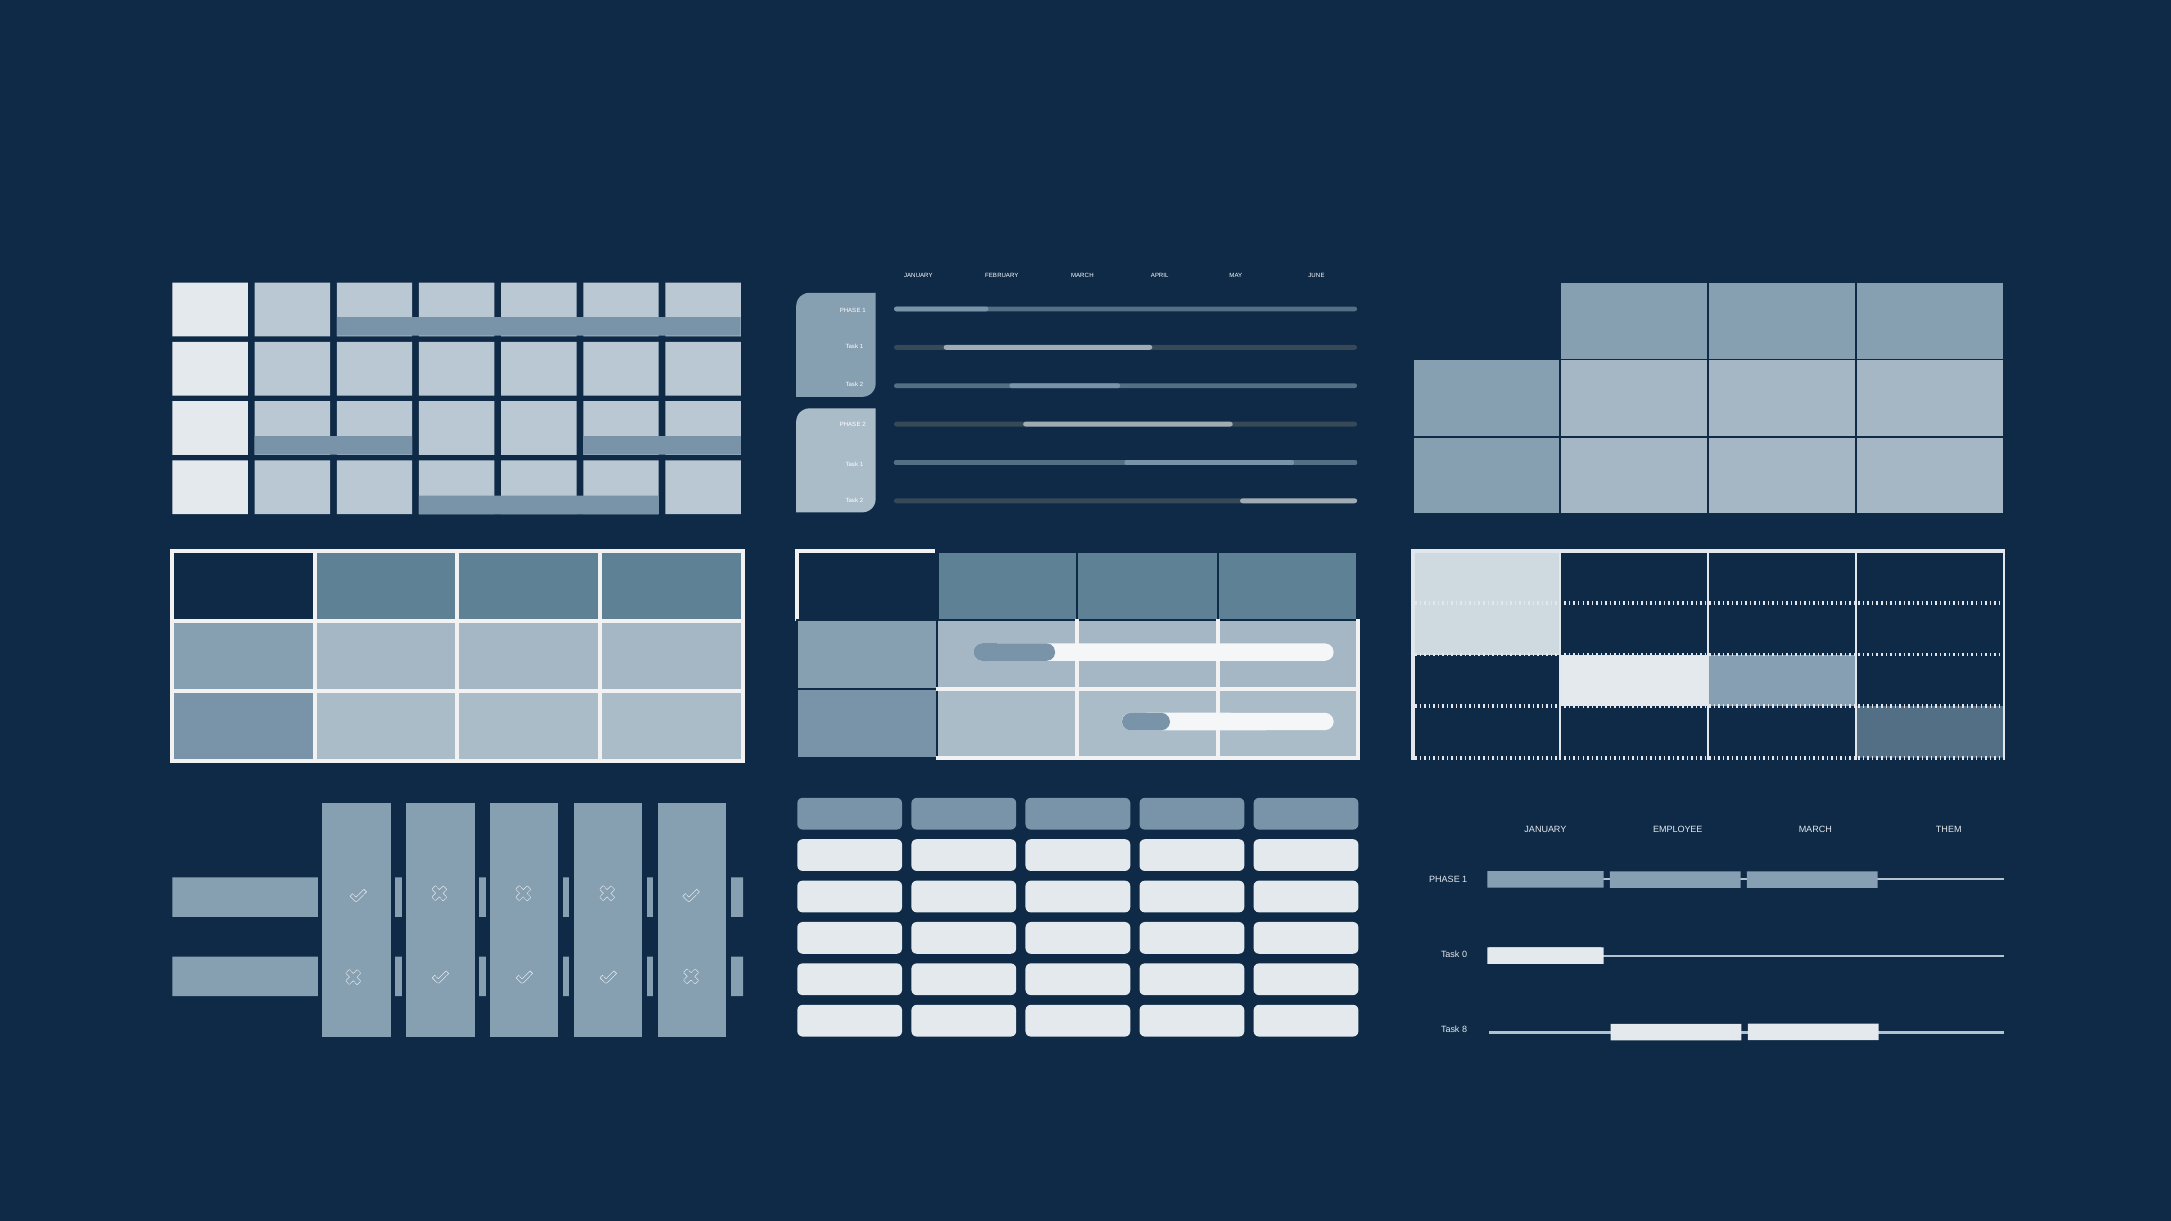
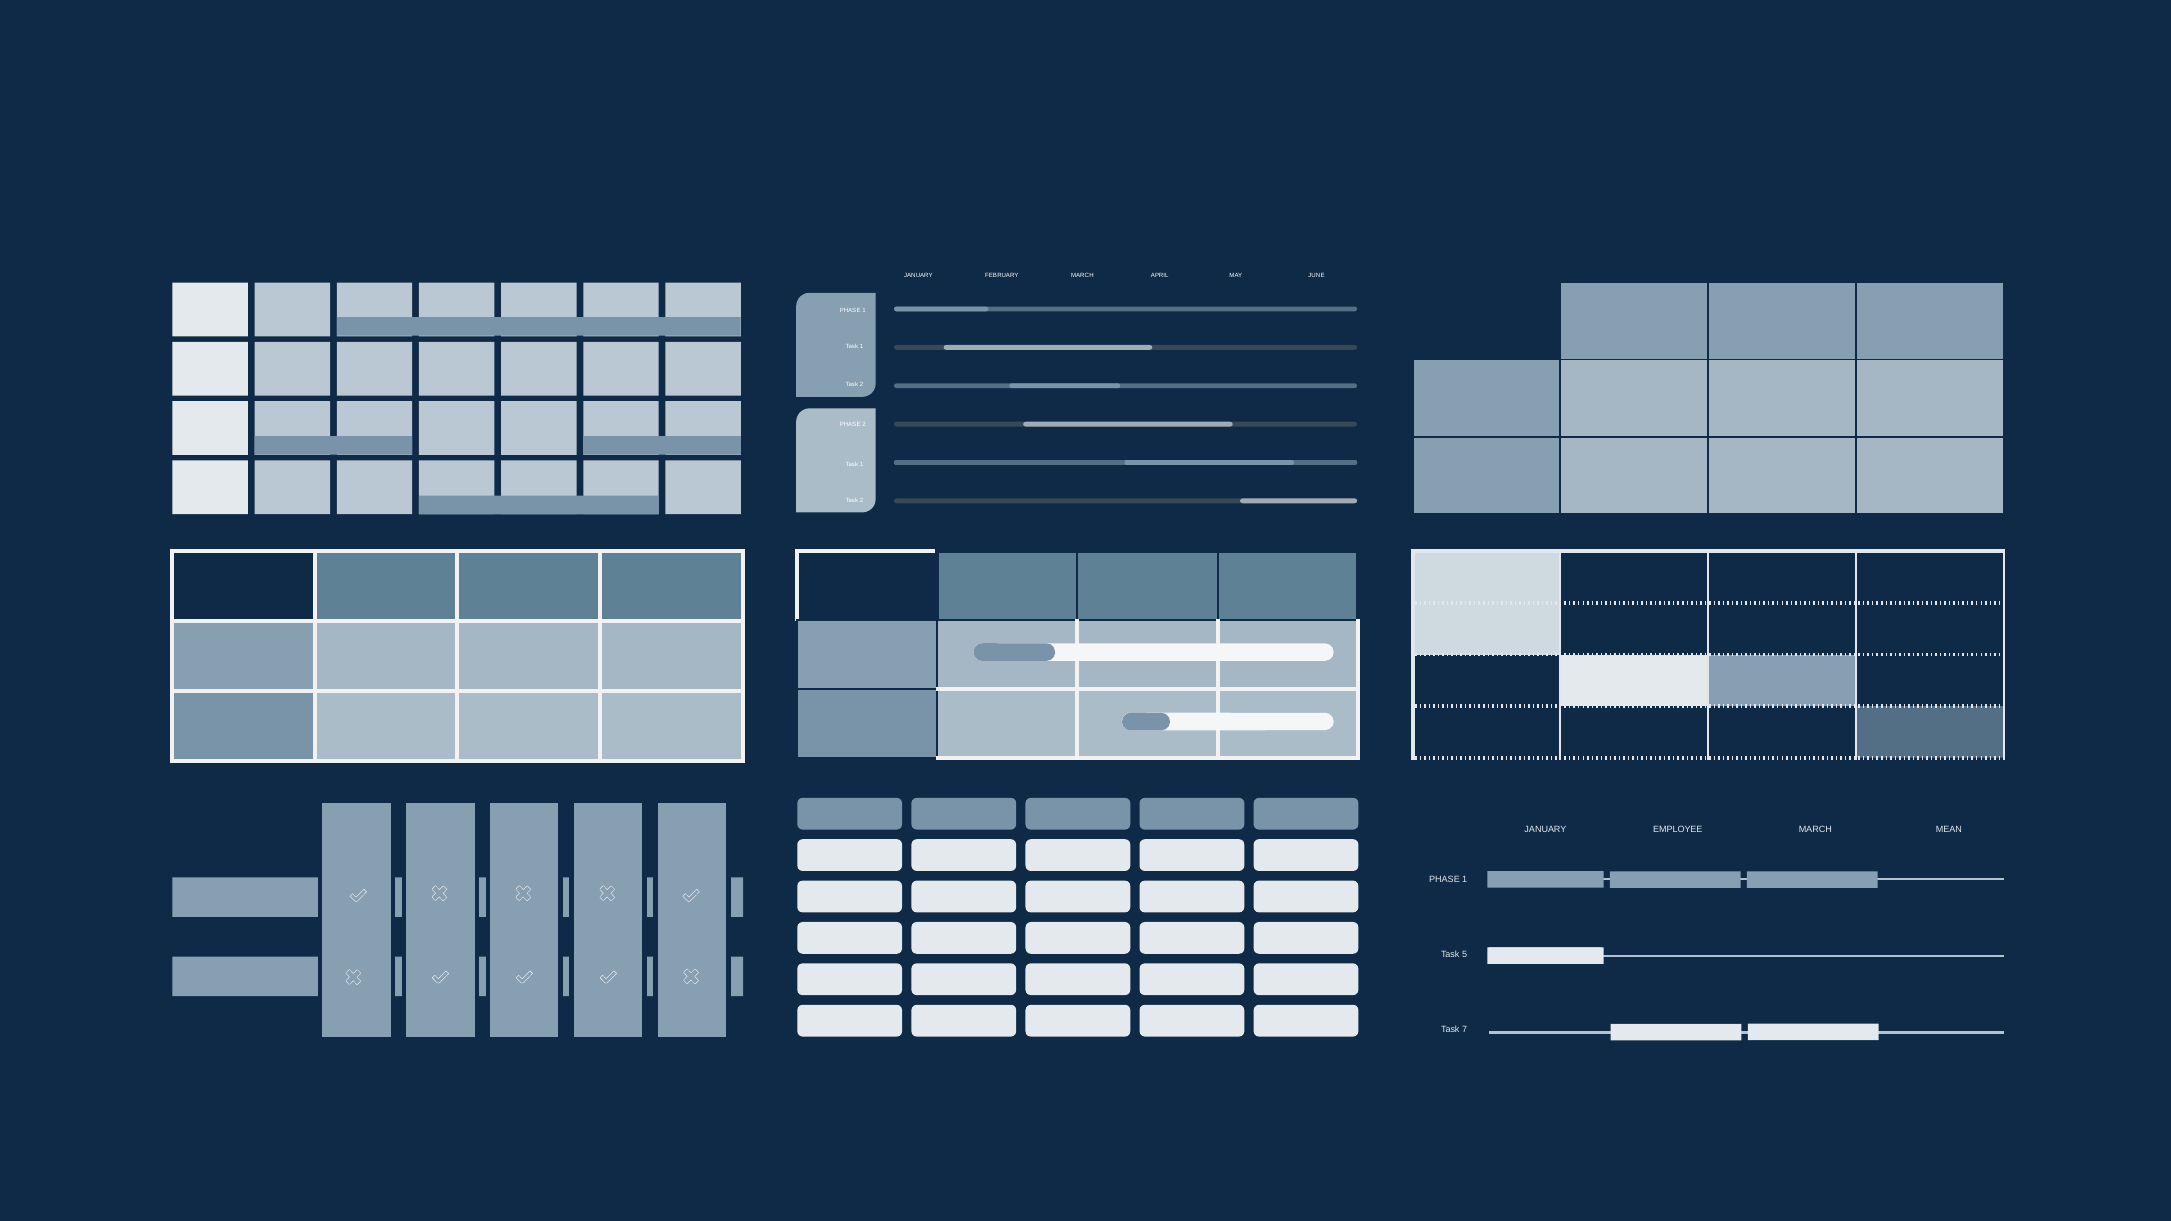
THEM: THEM -> MEAN (1949, 830)
0: 0 -> 5 (1465, 955)
8: 8 -> 7 (1465, 1030)
